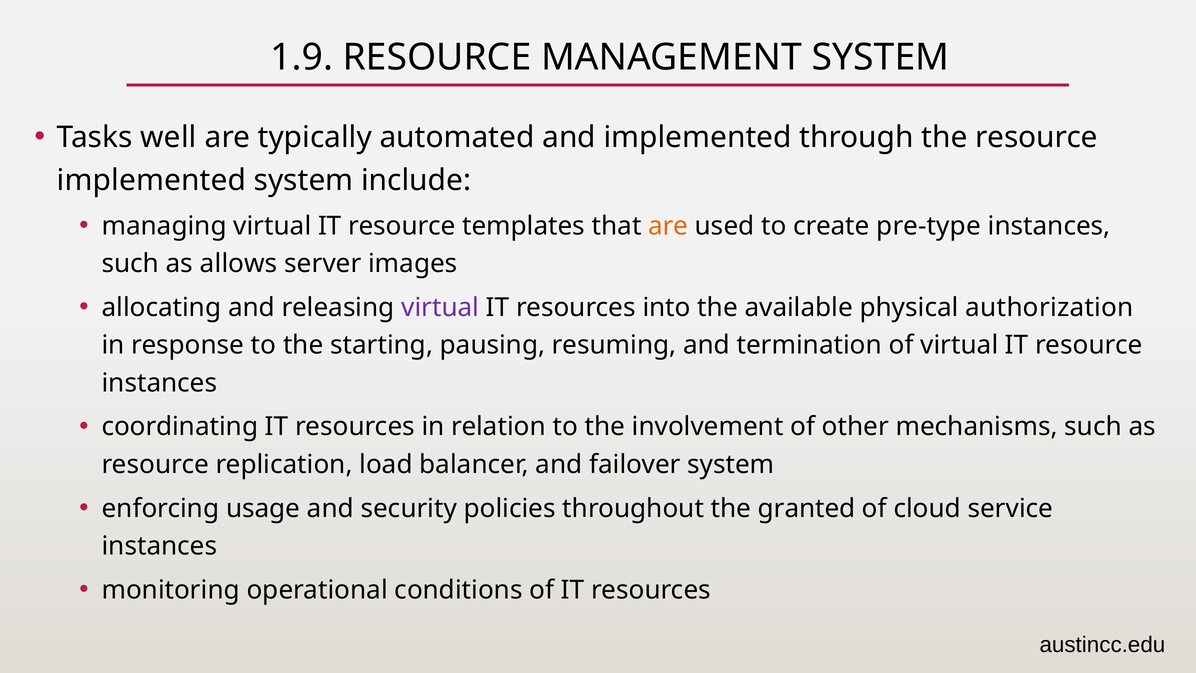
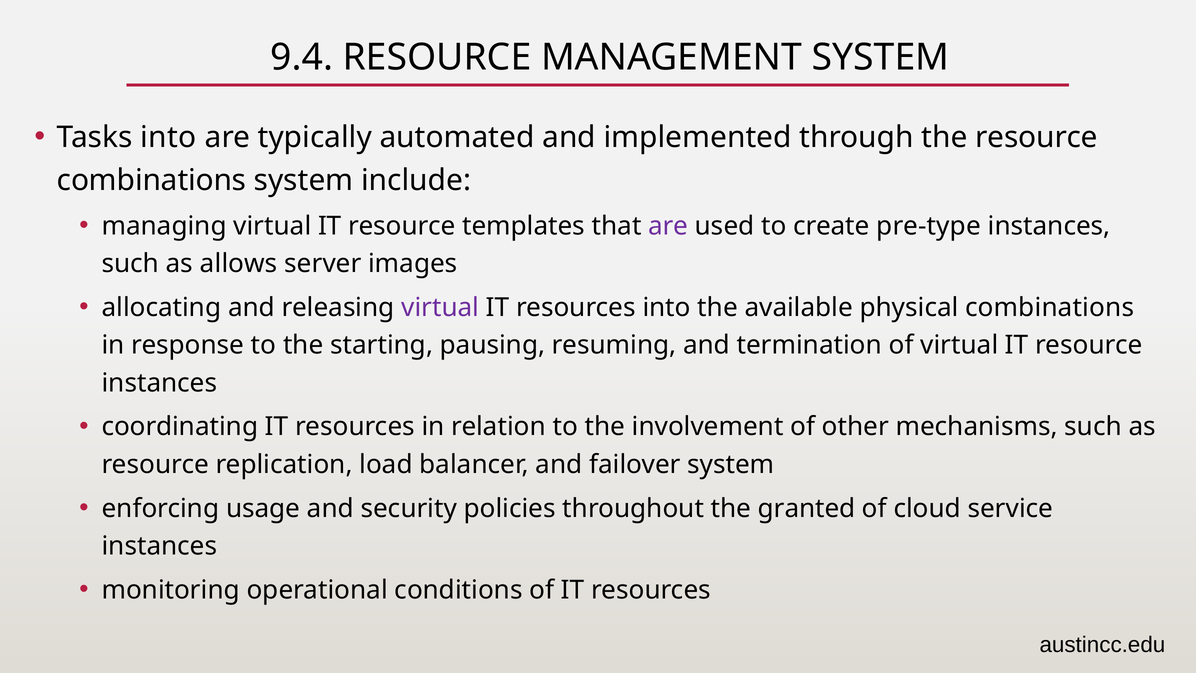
1.9: 1.9 -> 9.4 (302, 57)
Tasks well: well -> into (168, 137)
implemented: implemented -> combinations (152, 180)
are colour: orange -> purple (668, 226)
physical authorization: authorization -> combinations (1050, 308)
